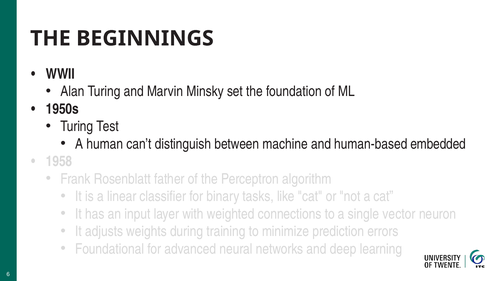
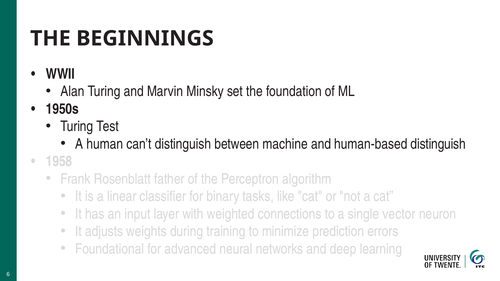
human-based embedded: embedded -> distinguish (438, 144)
